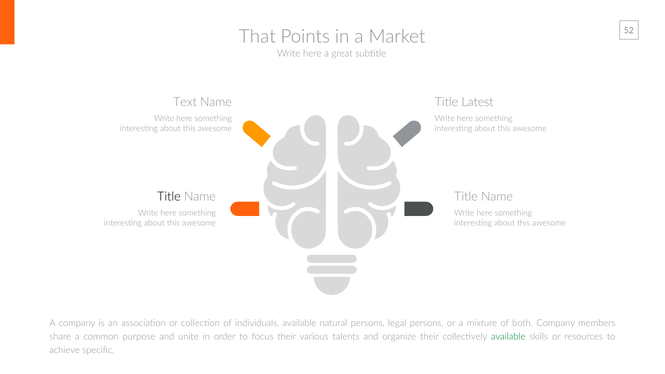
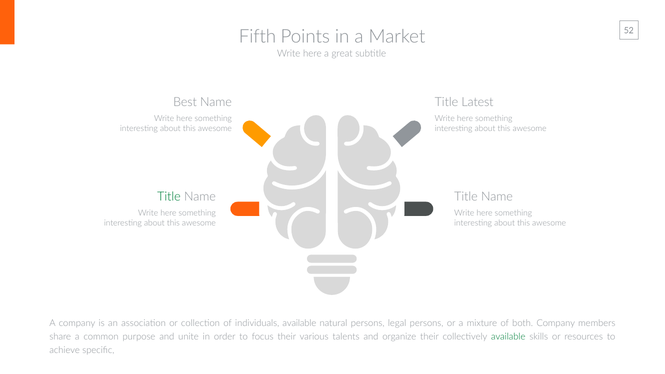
That: That -> Fifth (257, 37)
Text: Text -> Best (185, 102)
Title colour: black -> green (169, 197)
